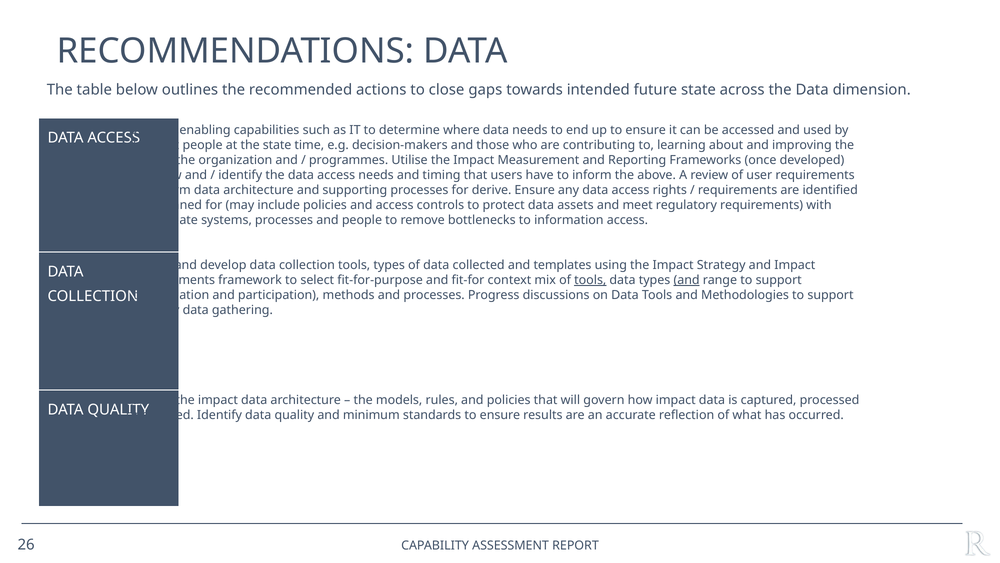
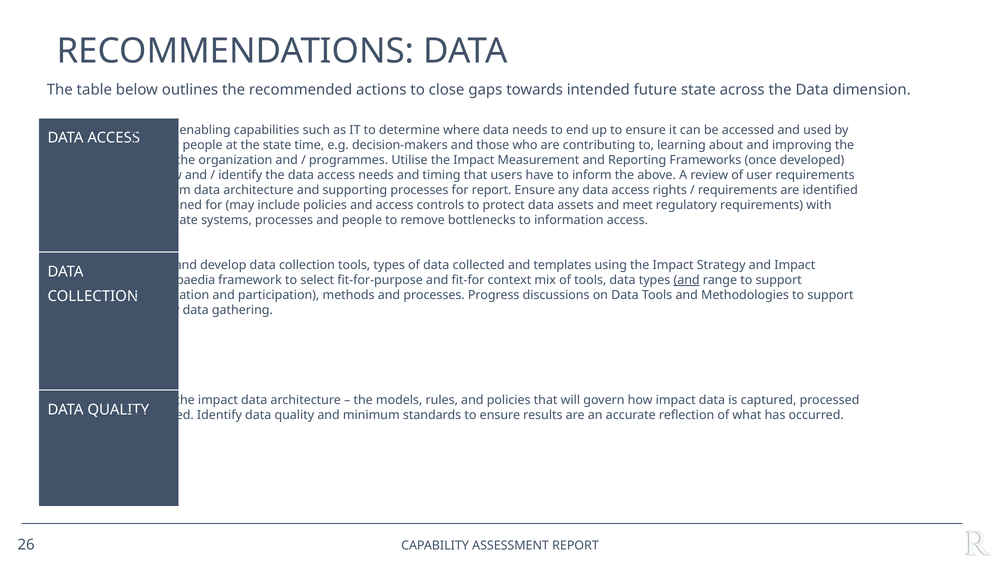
for derive: derive -> report (492, 190)
Requirements: Requirements -> Encyclopaedia (174, 280)
tools underline: present -> none (590, 280)
